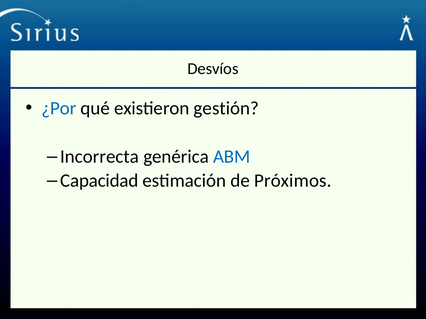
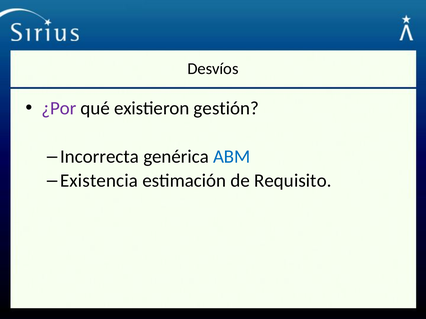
¿Por colour: blue -> purple (59, 108)
Capacidad: Capacidad -> Existencia (99, 181)
Próximos: Próximos -> Requisito (293, 181)
